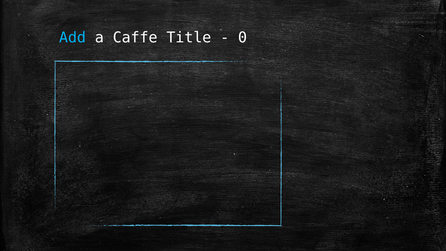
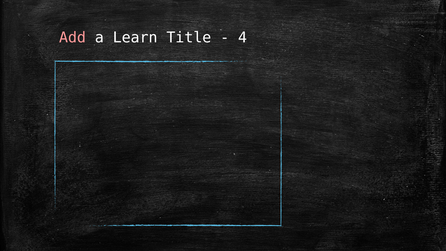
Add colour: light blue -> pink (72, 38)
Caffe: Caffe -> Learn (135, 38)
0: 0 -> 4 (243, 38)
